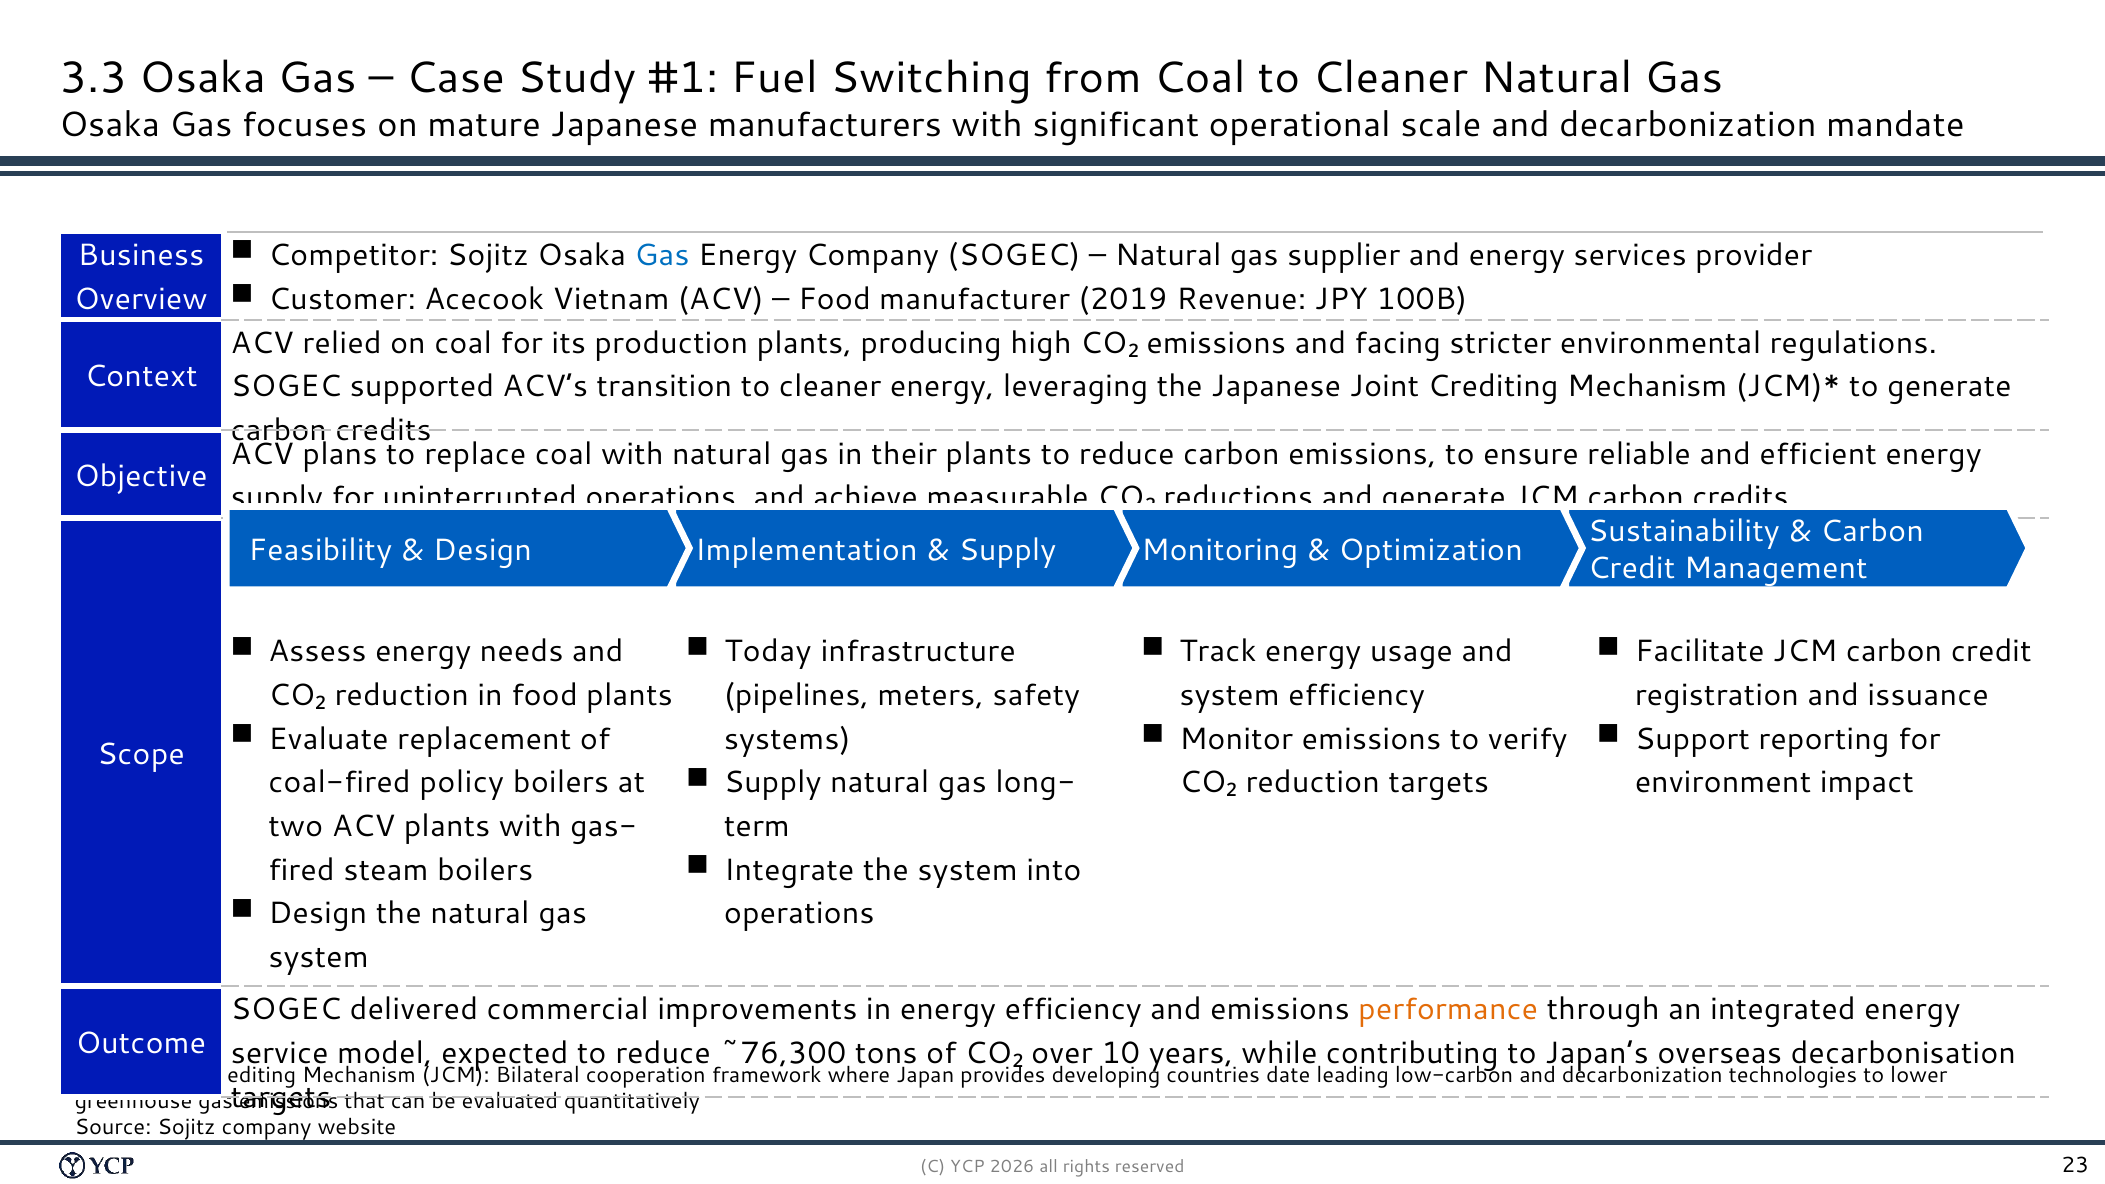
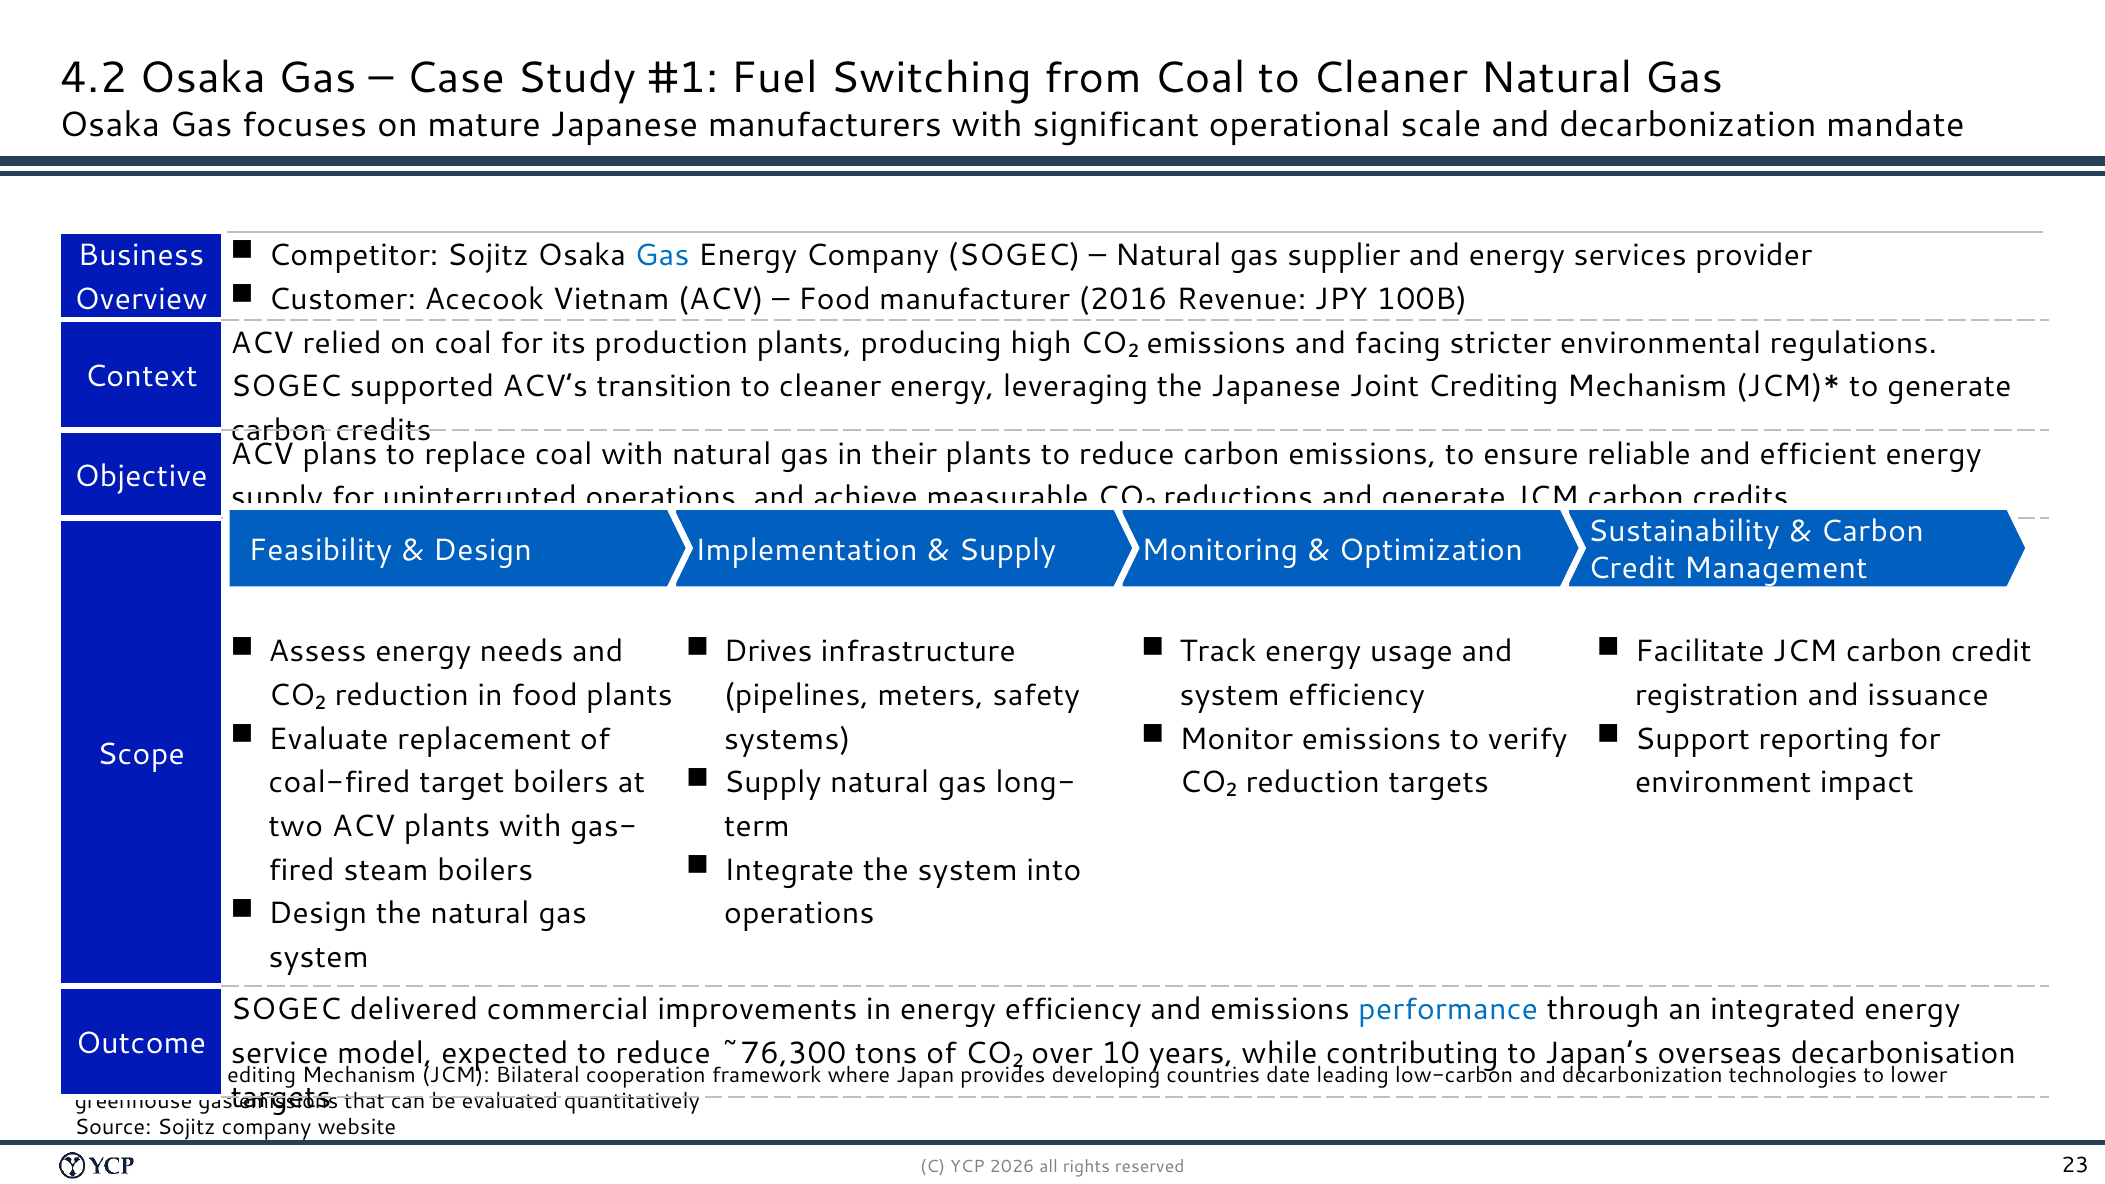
3.3: 3.3 -> 4.2 (93, 78)
2019: 2019 -> 2016 (1123, 299)
Today: Today -> Drives (768, 652)
policy: policy -> target (462, 783)
performance colour: orange -> blue (1448, 1010)
